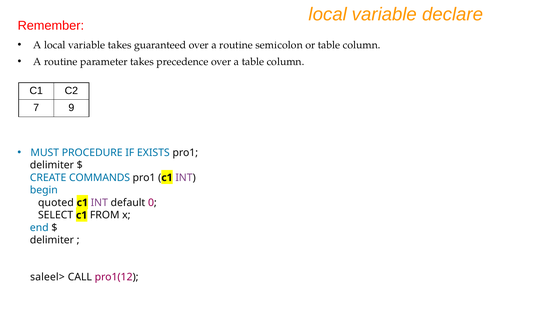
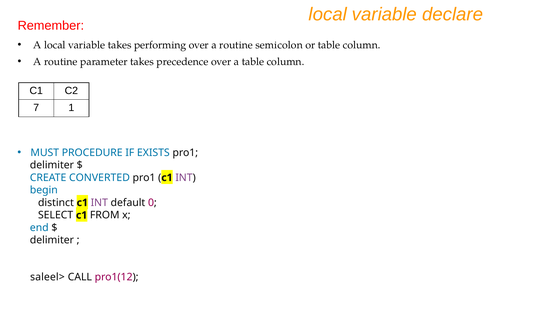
guaranteed: guaranteed -> performing (160, 45)
9: 9 -> 1 (71, 108)
COMMANDS: COMMANDS -> CONVERTED (99, 178)
quoted: quoted -> distinct (56, 203)
